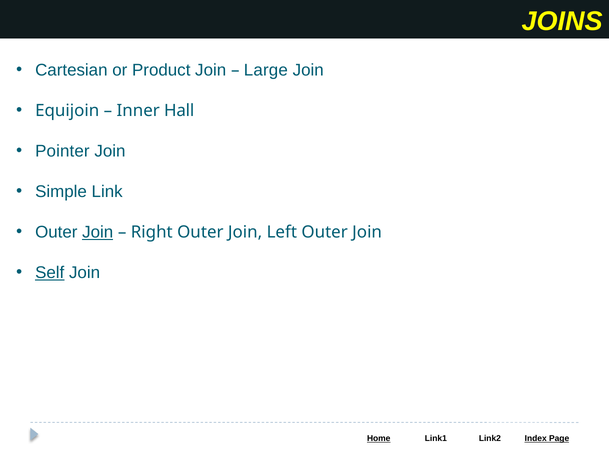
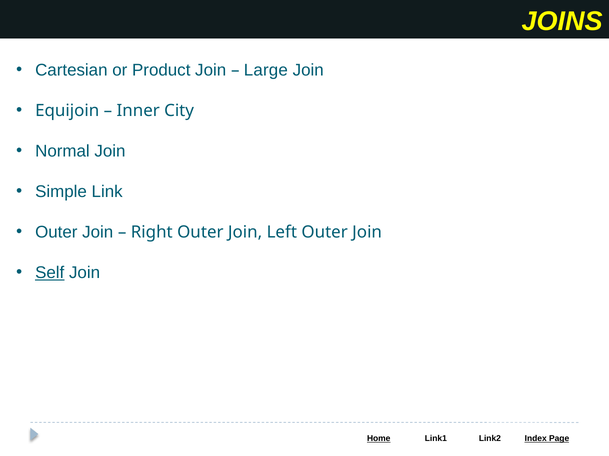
Hall: Hall -> City (179, 111)
Pointer: Pointer -> Normal (62, 151)
Join underline: present -> none (98, 233)
